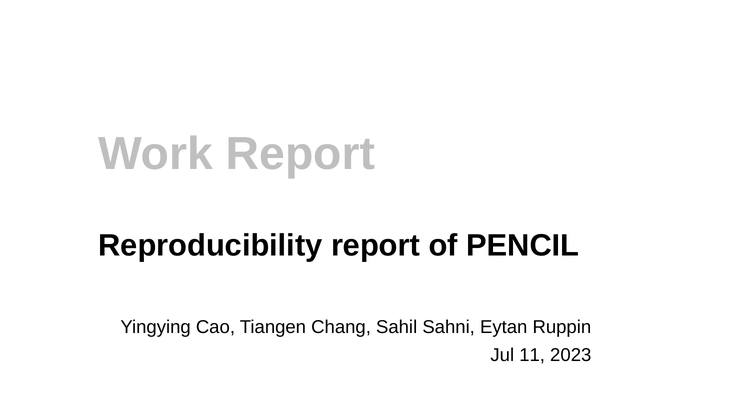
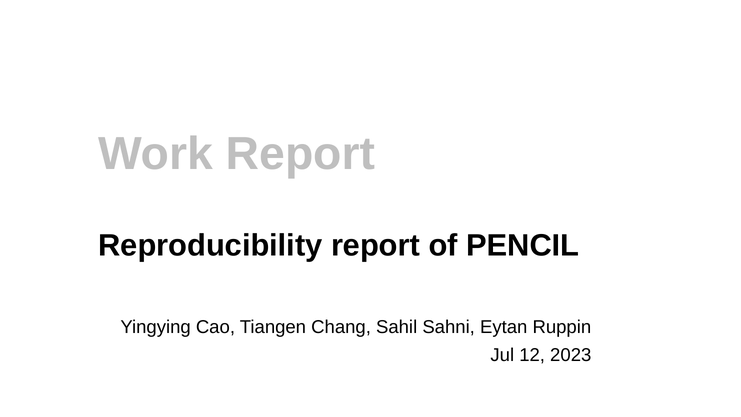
11: 11 -> 12 (532, 355)
